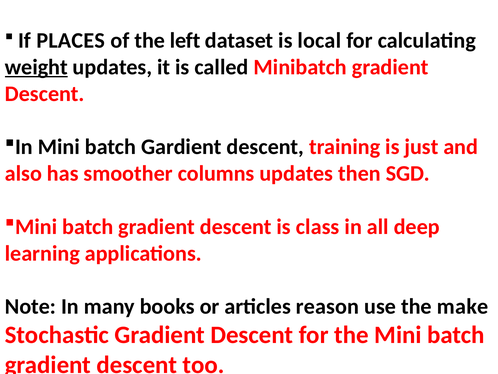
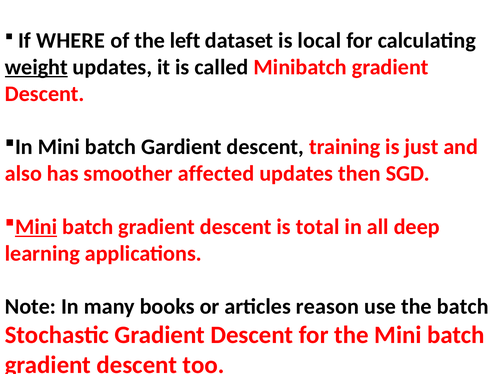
PLACES: PLACES -> WHERE (71, 41)
columns: columns -> affected (216, 173)
Mini underline: none -> present (36, 227)
class: class -> total (318, 227)
the make: make -> batch (463, 306)
